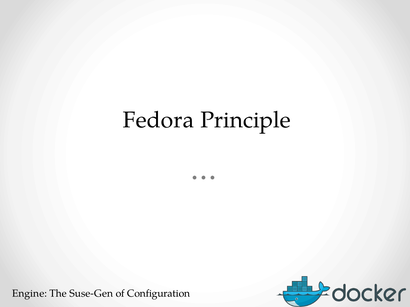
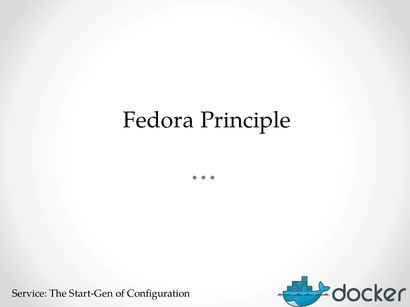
Engine: Engine -> Service (30, 294)
Suse-Gen: Suse-Gen -> Start-Gen (91, 294)
